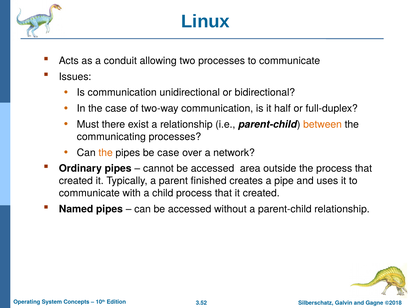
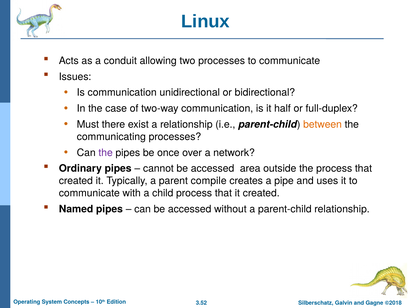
the colour: orange -> purple (106, 153)
be case: case -> once (168, 153)
finished: finished -> compile (209, 181)
